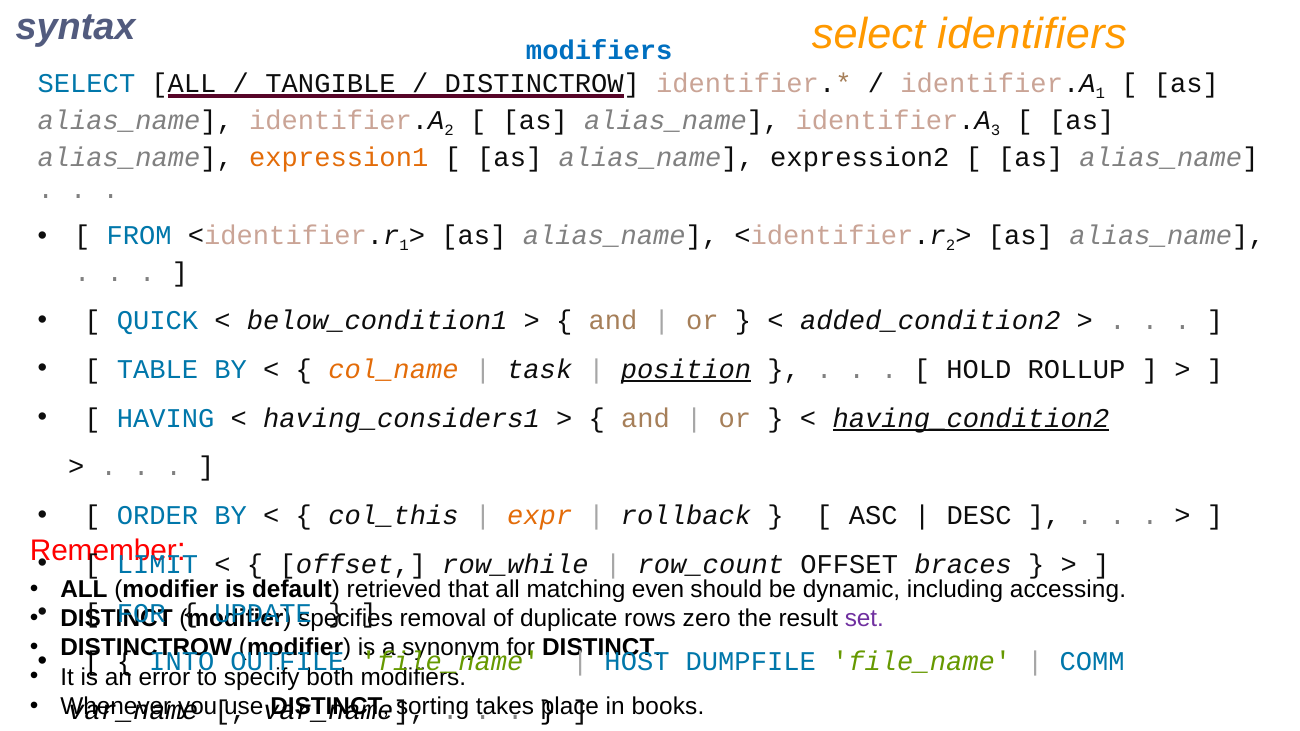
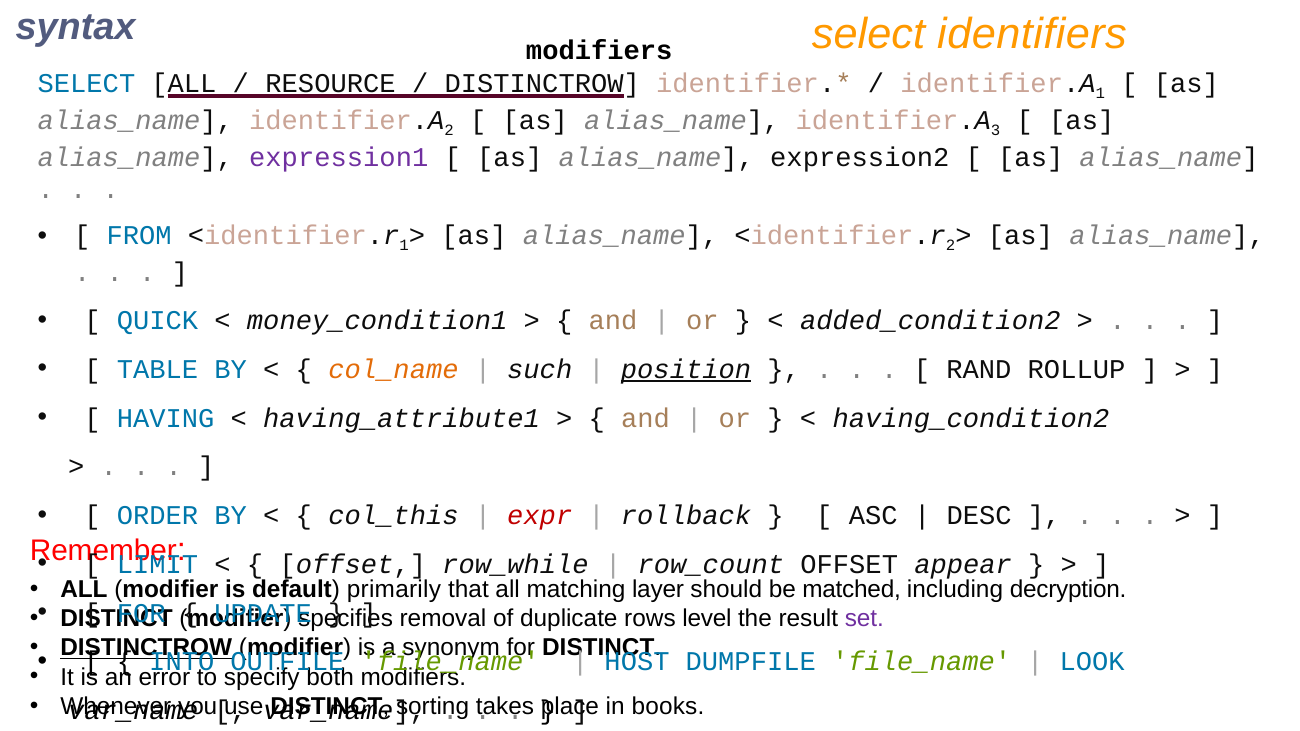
modifiers colour: blue -> black (599, 51)
TANGIBLE: TANGIBLE -> RESOURCE (331, 83)
expression1 colour: orange -> purple (339, 157)
below_condition1: below_condition1 -> money_condition1 (377, 321)
task: task -> such (540, 370)
HOLD: HOLD -> RAND (979, 370)
having_considers1: having_considers1 -> having_attribute1 (402, 418)
having_condition2 underline: present -> none (971, 418)
expr colour: orange -> red (540, 516)
braces: braces -> appear (963, 565)
retrieved: retrieved -> primarily (394, 590)
even: even -> layer (658, 590)
dynamic: dynamic -> matched (852, 590)
accessing: accessing -> decryption (1068, 590)
zero: zero -> level (707, 619)
DISTINCTROW underline: none -> present (146, 648)
COMM: COMM -> LOOK (1092, 662)
